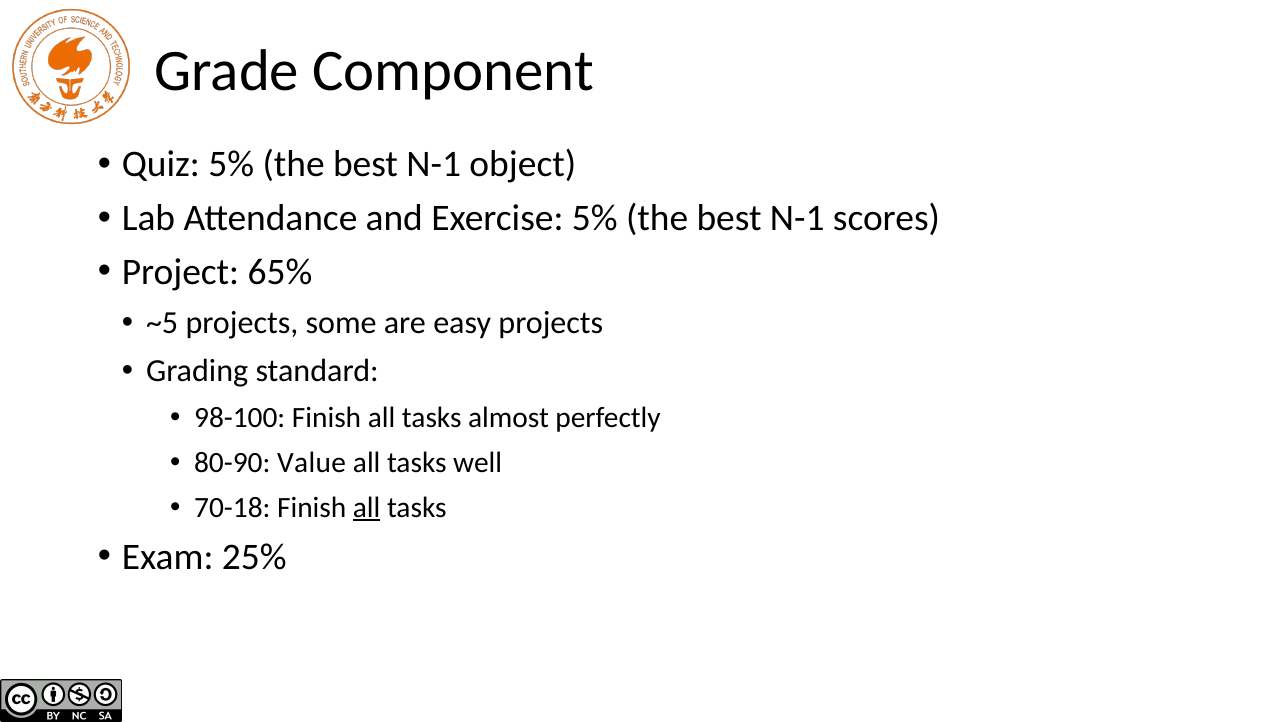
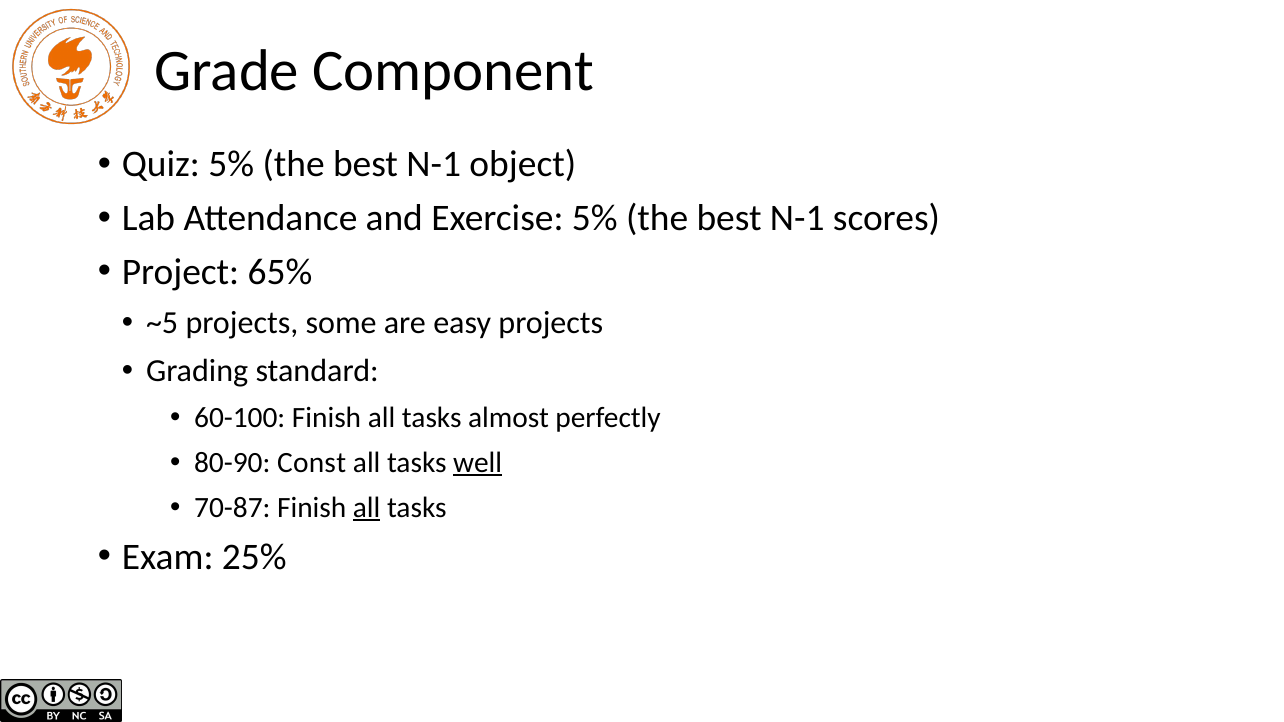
98-100: 98-100 -> 60-100 (240, 418)
Value: Value -> Const (312, 463)
well underline: none -> present (478, 463)
70-18: 70-18 -> 70-87 (232, 508)
